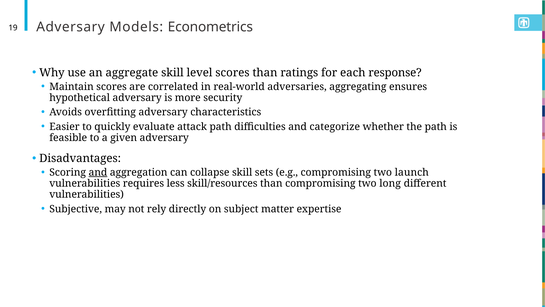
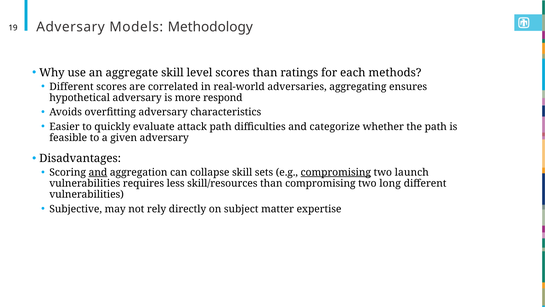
Econometrics: Econometrics -> Methodology (210, 27)
response: response -> methods (395, 73)
Maintain: Maintain -> Different (72, 87)
security: security -> respond (223, 98)
compromising underline: none -> present (336, 172)
